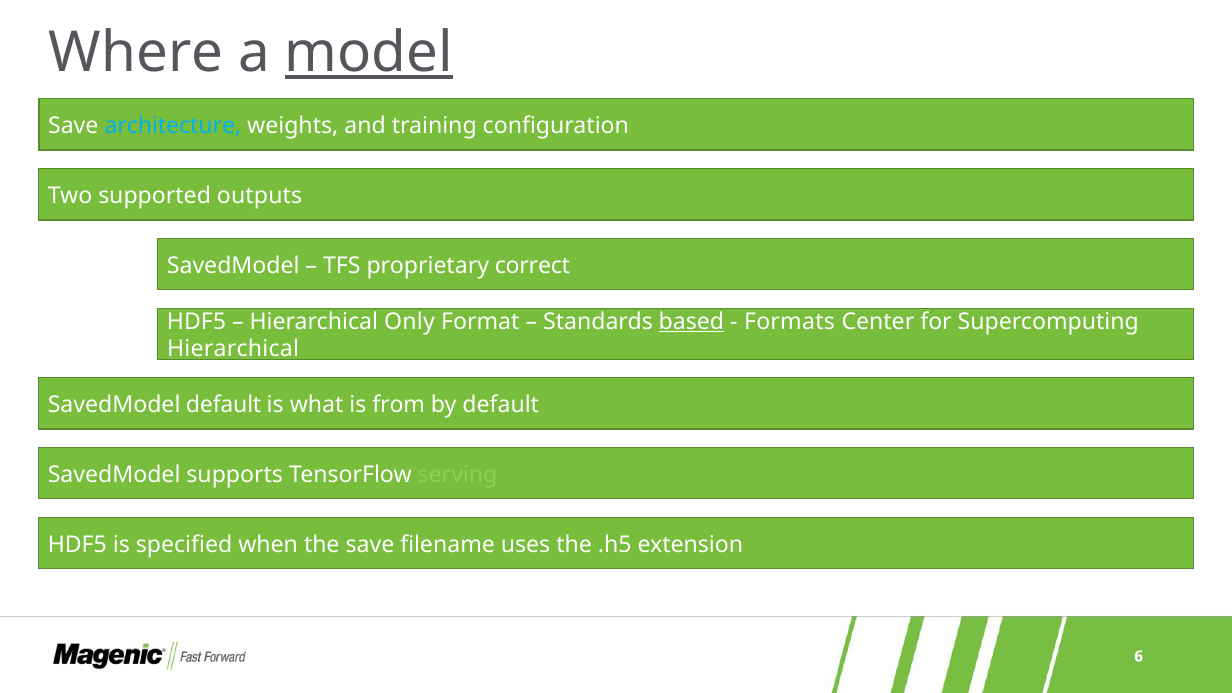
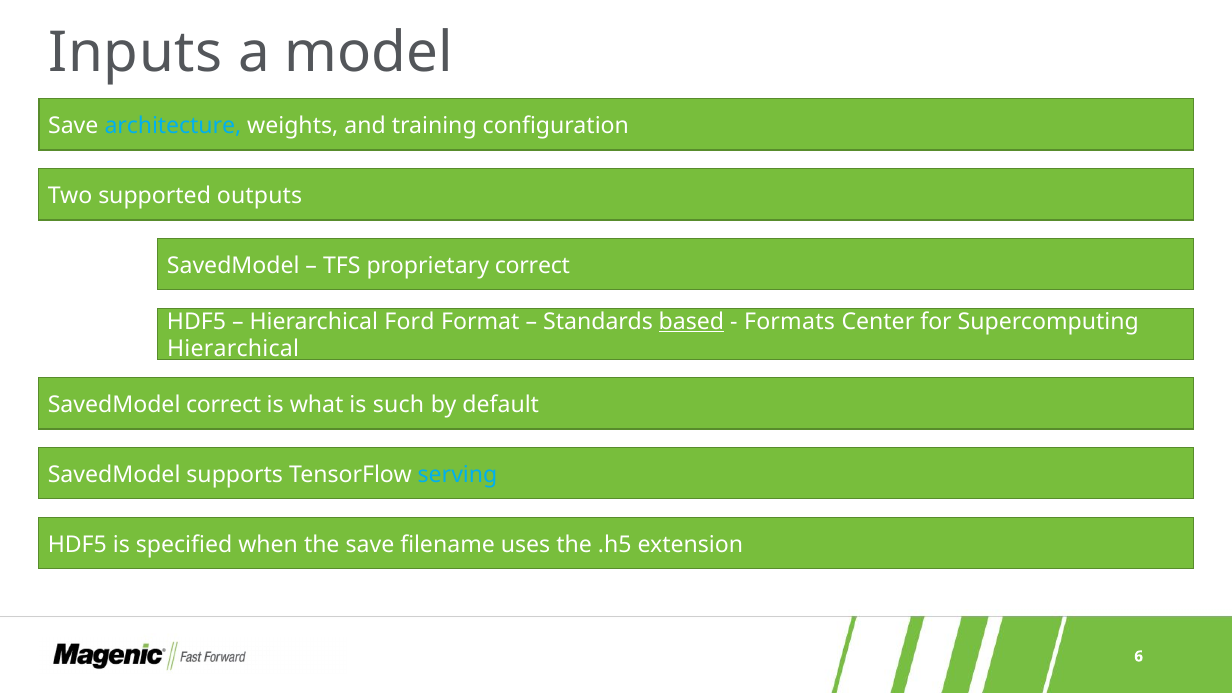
Where: Where -> Inputs (136, 53)
model underline: present -> none (369, 53)
Only: Only -> Ford (409, 322)
SavedModel default: default -> correct (224, 405)
from: from -> such (399, 405)
serving colour: light green -> light blue (458, 475)
